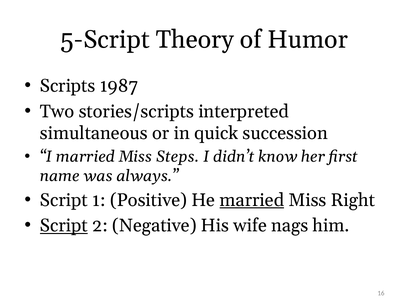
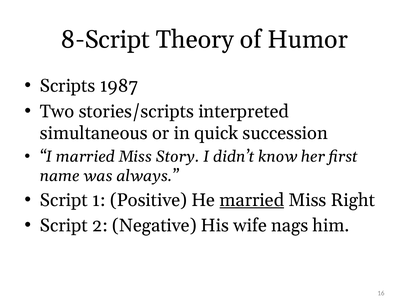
5-Script: 5-Script -> 8-Script (105, 40)
Steps: Steps -> Story (178, 157)
Script underline: present -> none (64, 225)
